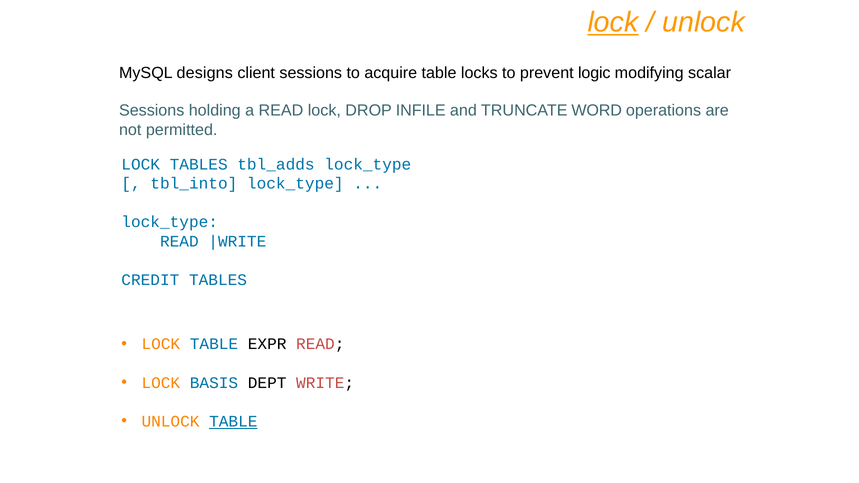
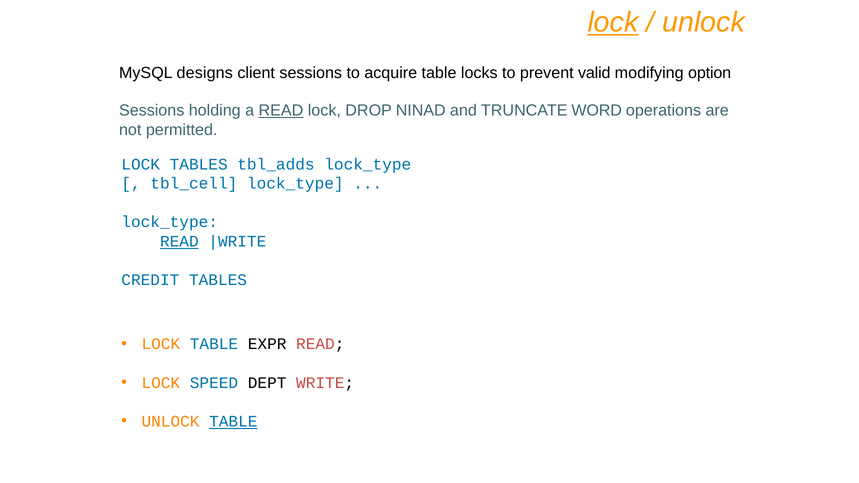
logic: logic -> valid (594, 73)
scalar: scalar -> option (710, 73)
READ underline: none -> present (281, 111)
INFILE: INFILE -> NINAD (421, 111)
tbl_into: tbl_into -> tbl_cell (194, 184)
READ underline: none -> present (179, 242)
BASIS: BASIS -> SPEED (214, 383)
